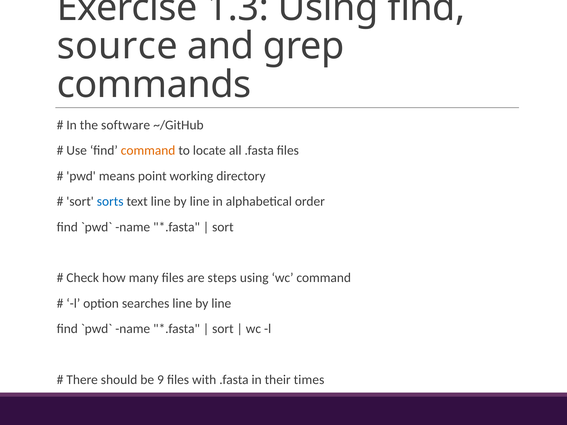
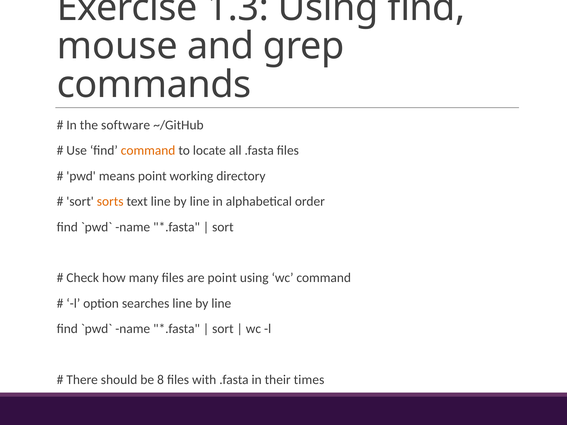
source: source -> mouse (117, 46)
sorts colour: blue -> orange (110, 202)
are steps: steps -> point (222, 278)
9: 9 -> 8 (160, 380)
